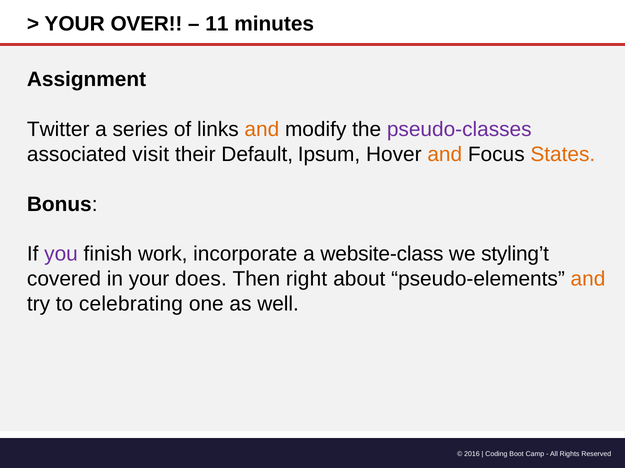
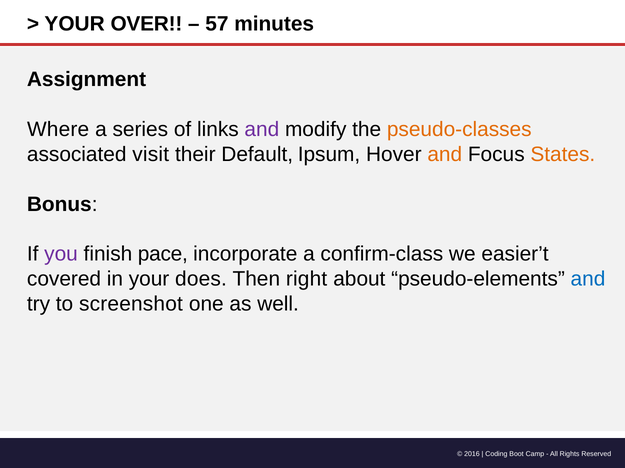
11: 11 -> 57 (217, 24)
Twitter: Twitter -> Where (58, 130)
and colour: orange -> purple (262, 130)
pseudo-classes colour: purple -> orange (459, 130)
work: work -> pace (163, 255)
website-class: website-class -> confirm-class (382, 255)
styling’t: styling’t -> easier’t (515, 255)
and colour: orange -> blue (588, 280)
celebrating: celebrating -> screenshot (131, 305)
